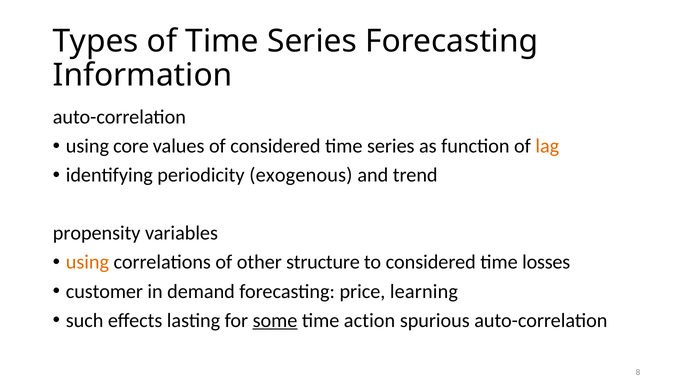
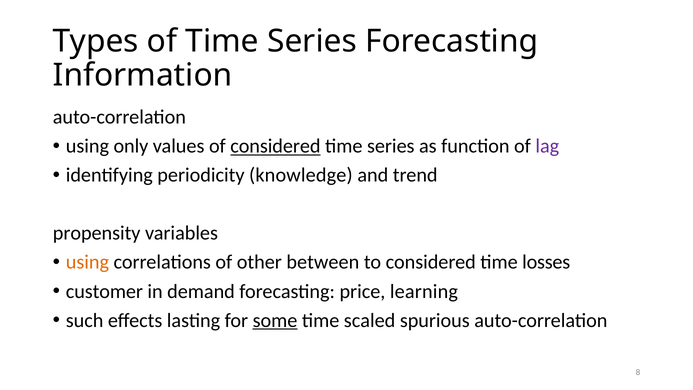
core: core -> only (131, 146)
considered underline: none -> present (275, 146)
lag colour: orange -> purple (547, 146)
exogenous: exogenous -> knowledge (301, 175)
structure: structure -> between (323, 262)
action: action -> scaled (370, 320)
